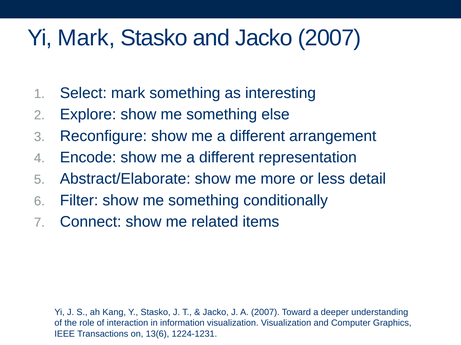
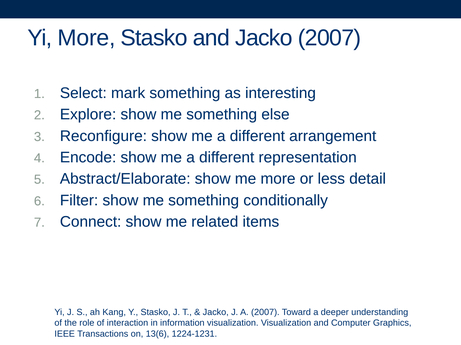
Yi Mark: Mark -> More (86, 38)
